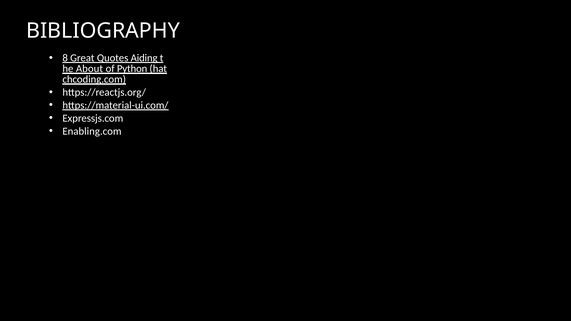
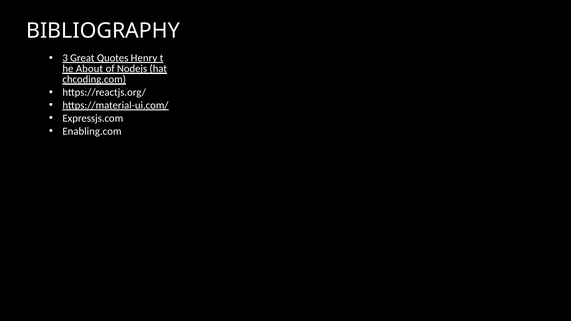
8: 8 -> 3 (65, 58)
Aiding: Aiding -> Henry (144, 58)
Python: Python -> Nodejs (132, 69)
